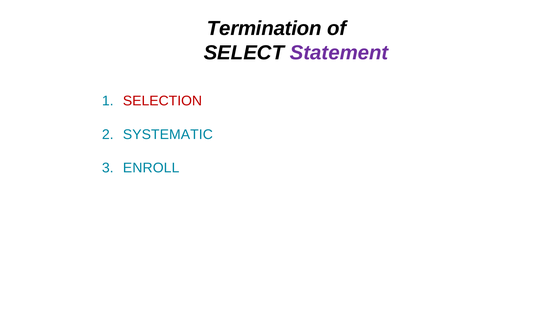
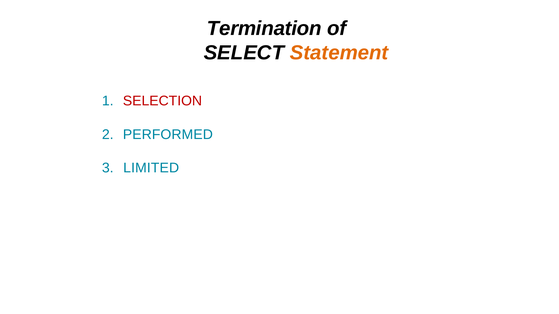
Statement colour: purple -> orange (339, 53)
SYSTEMATIC: SYSTEMATIC -> PERFORMED (168, 135)
ENROLL: ENROLL -> LIMITED (151, 168)
